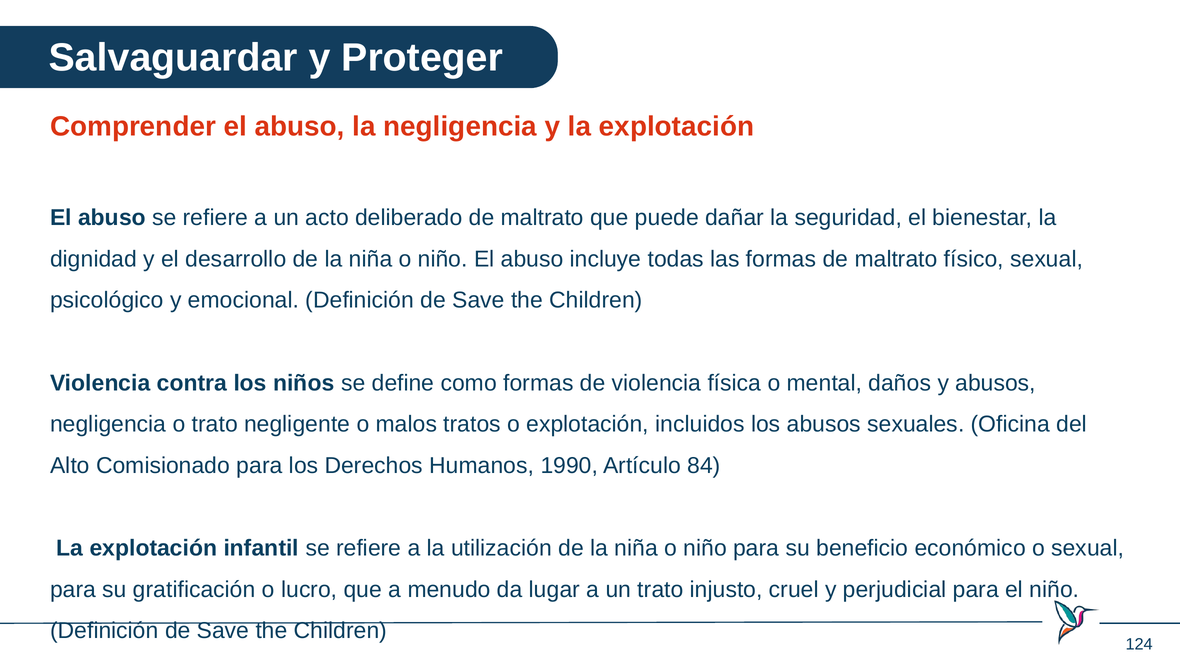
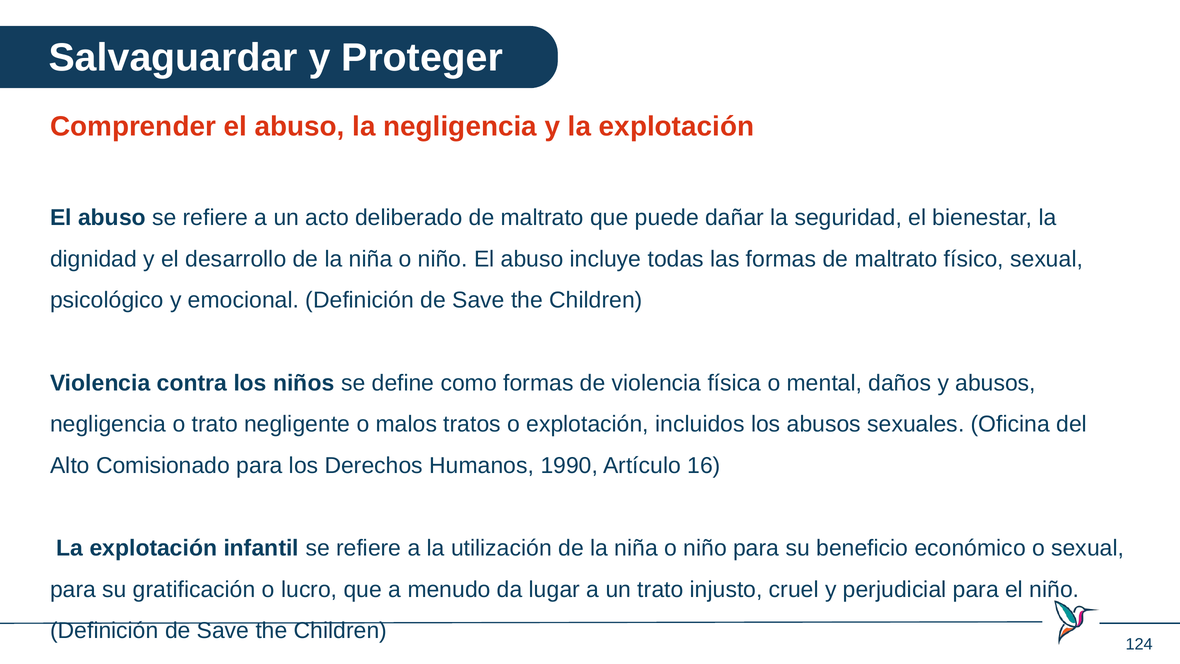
84: 84 -> 16 (704, 465)
